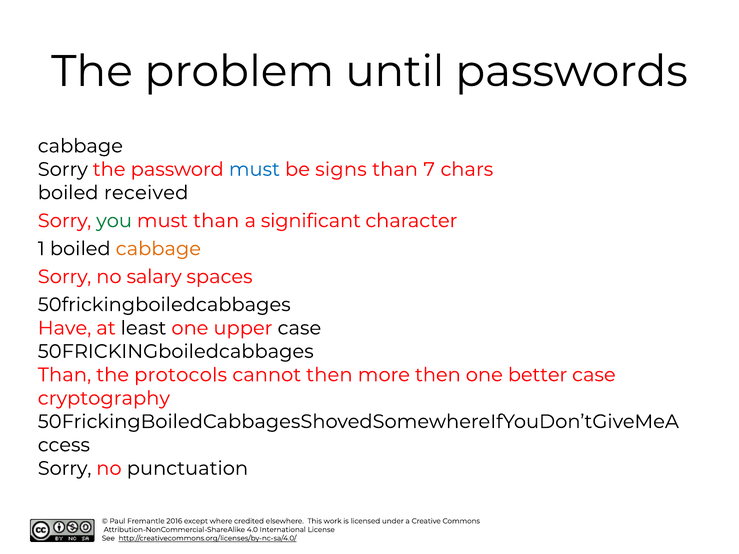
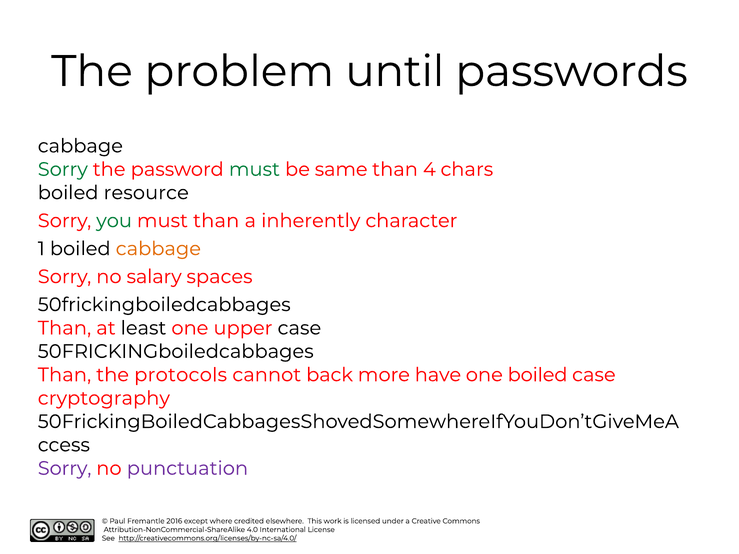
Sorry colour: black -> green (63, 169)
must colour: blue -> green (254, 169)
signs: signs -> same (341, 169)
7: 7 -> 4 (429, 169)
received: received -> resource (146, 193)
significant: significant -> inherently (311, 221)
Have: Have -> Than (64, 328)
cannot then: then -> back (330, 375)
more then: then -> have (438, 375)
one better: better -> boiled (538, 375)
Sorry colour: black -> purple (65, 469)
punctuation colour: black -> purple (187, 469)
